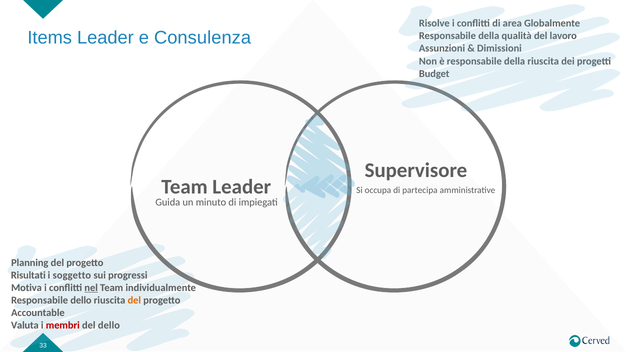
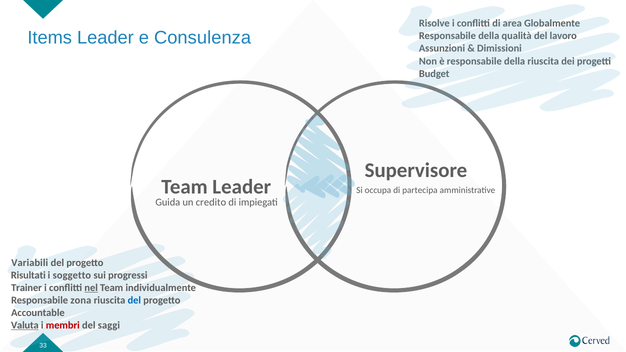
minuto: minuto -> credito (211, 202)
Planning: Planning -> Variabili (30, 263)
Motiva: Motiva -> Trainer (27, 288)
Responsabile dello: dello -> zona (81, 300)
del colour: orange -> blue (134, 300)
Valuta underline: none -> present (25, 325)
del dello: dello -> saggi (109, 325)
